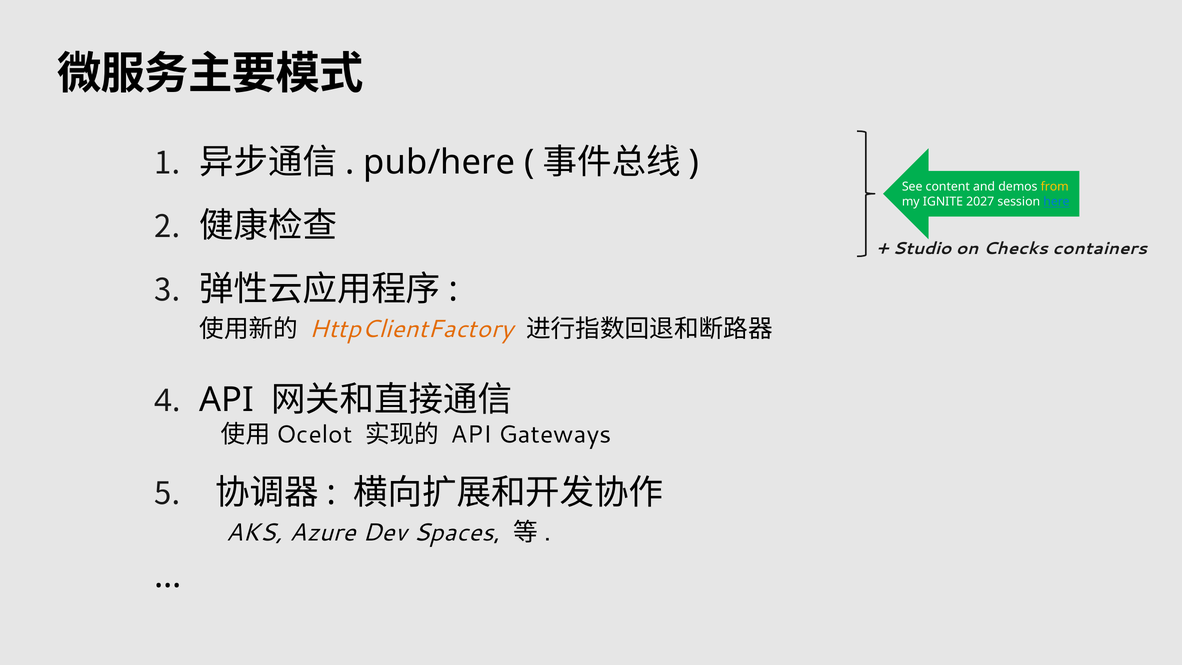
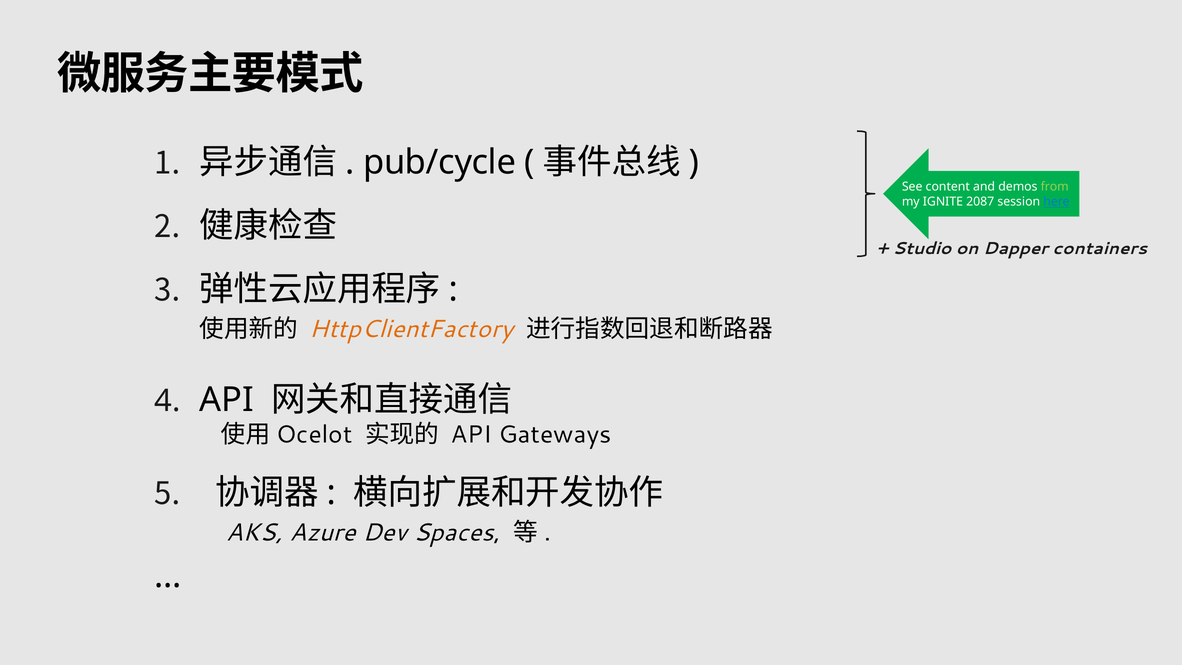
pub/here: pub/here -> pub/cycle (440, 162)
from colour: yellow -> light green (1055, 187)
2027: 2027 -> 2087 (980, 202)
Checks: Checks -> Dapper (1016, 249)
